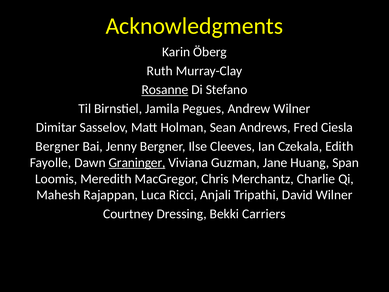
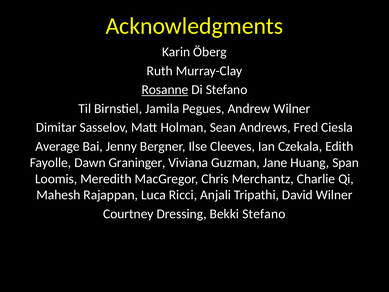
Bergner: Bergner -> Average (58, 146)
Graninger underline: present -> none (137, 162)
Bekki Carriers: Carriers -> Stefano (264, 214)
